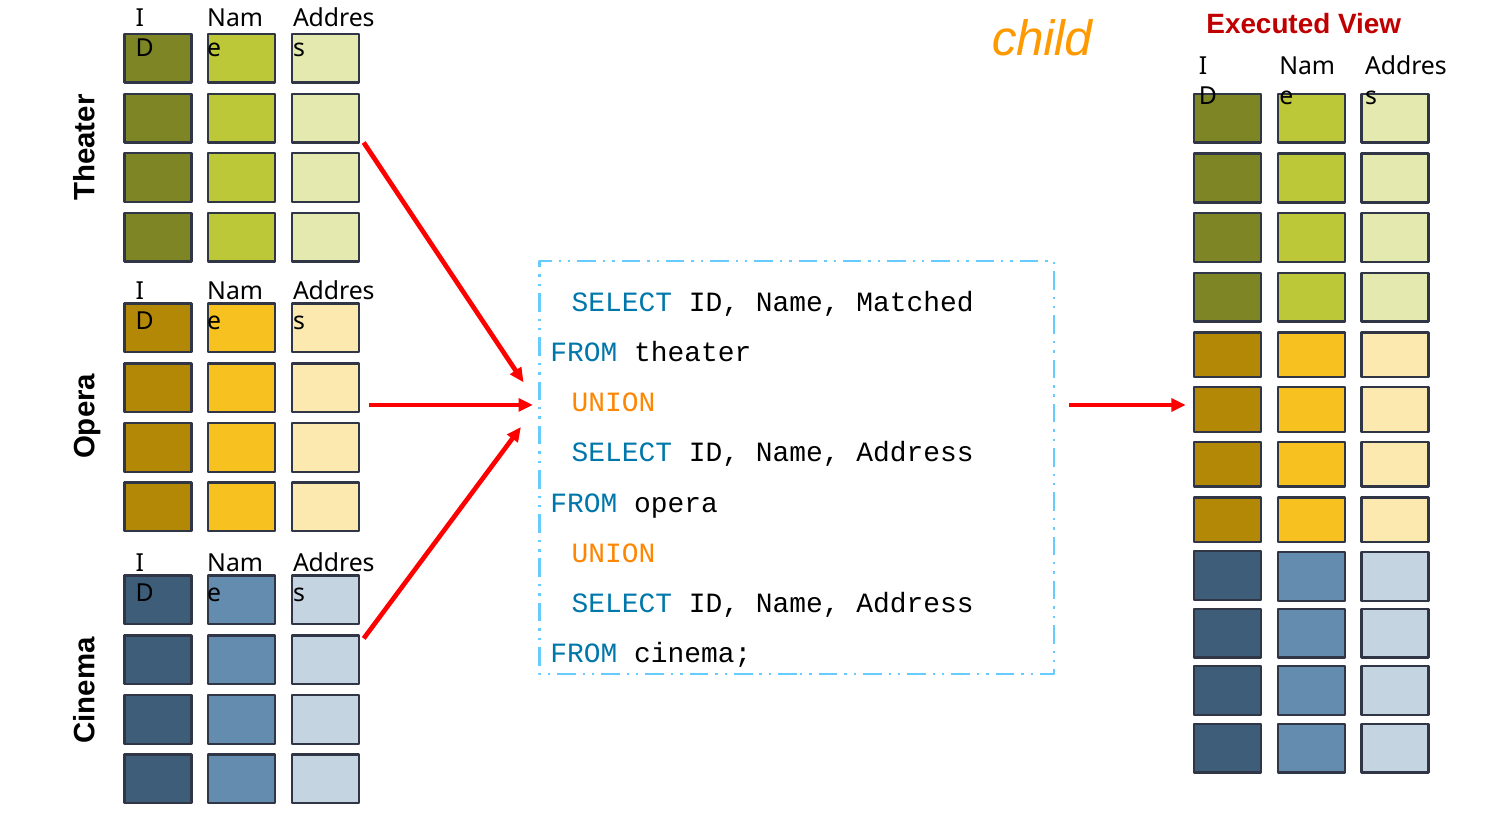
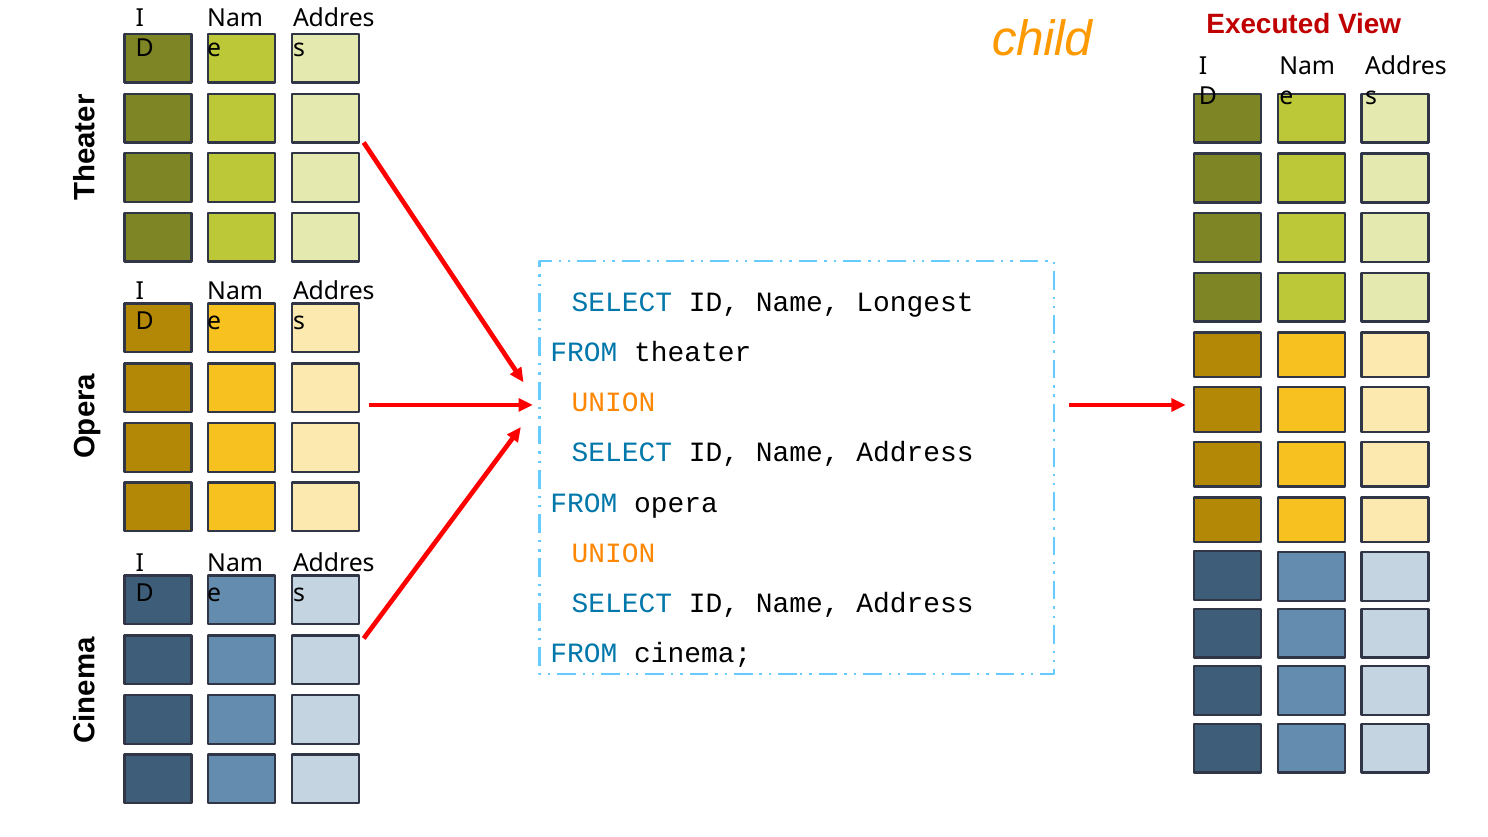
Matched: Matched -> Longest (915, 302)
